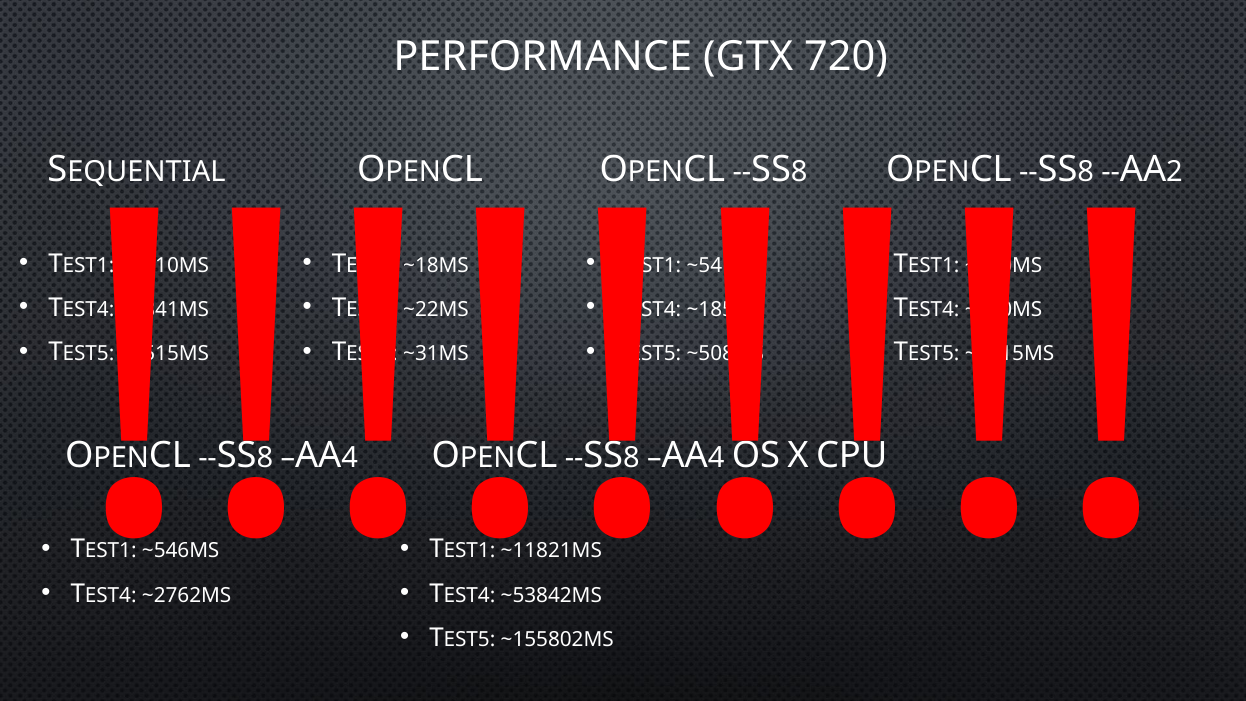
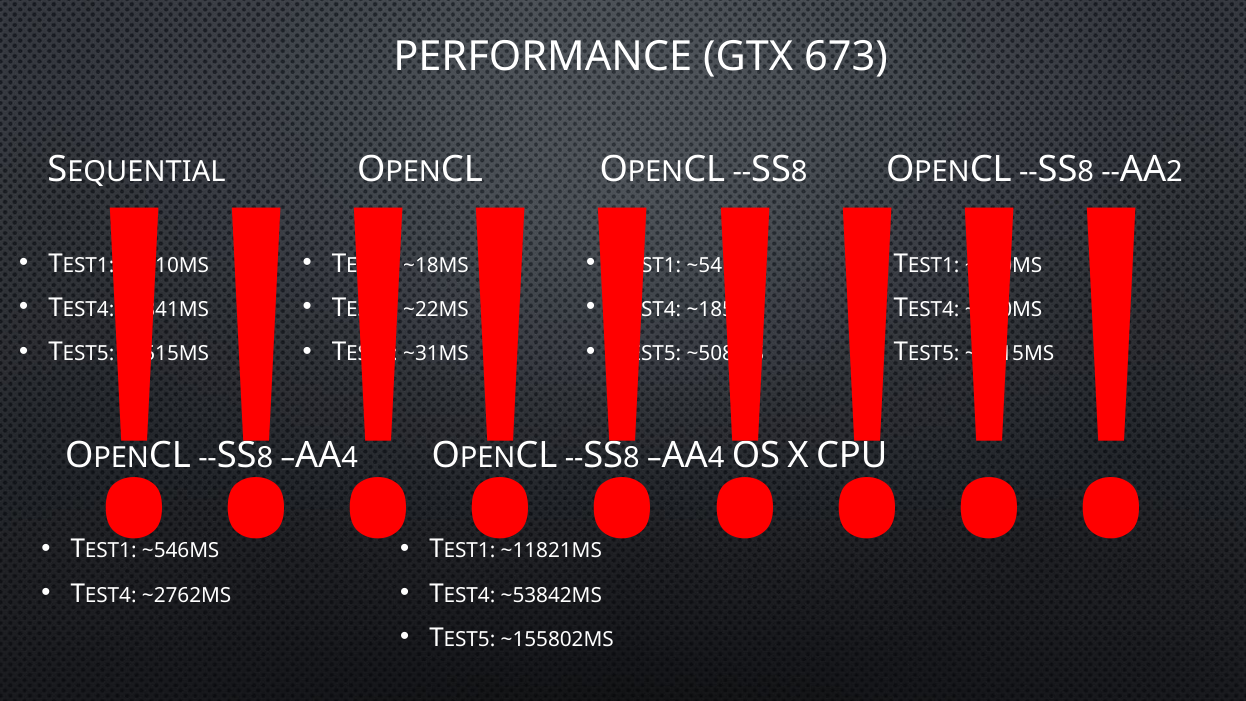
720: 720 -> 673 (846, 57)
